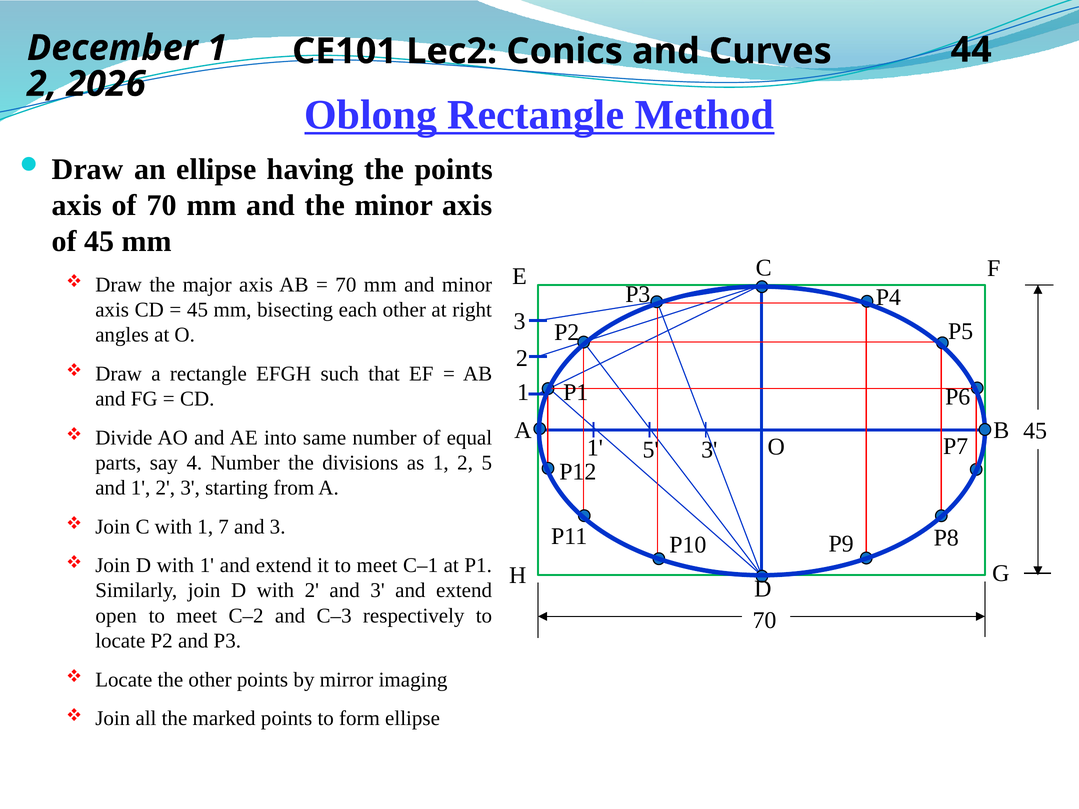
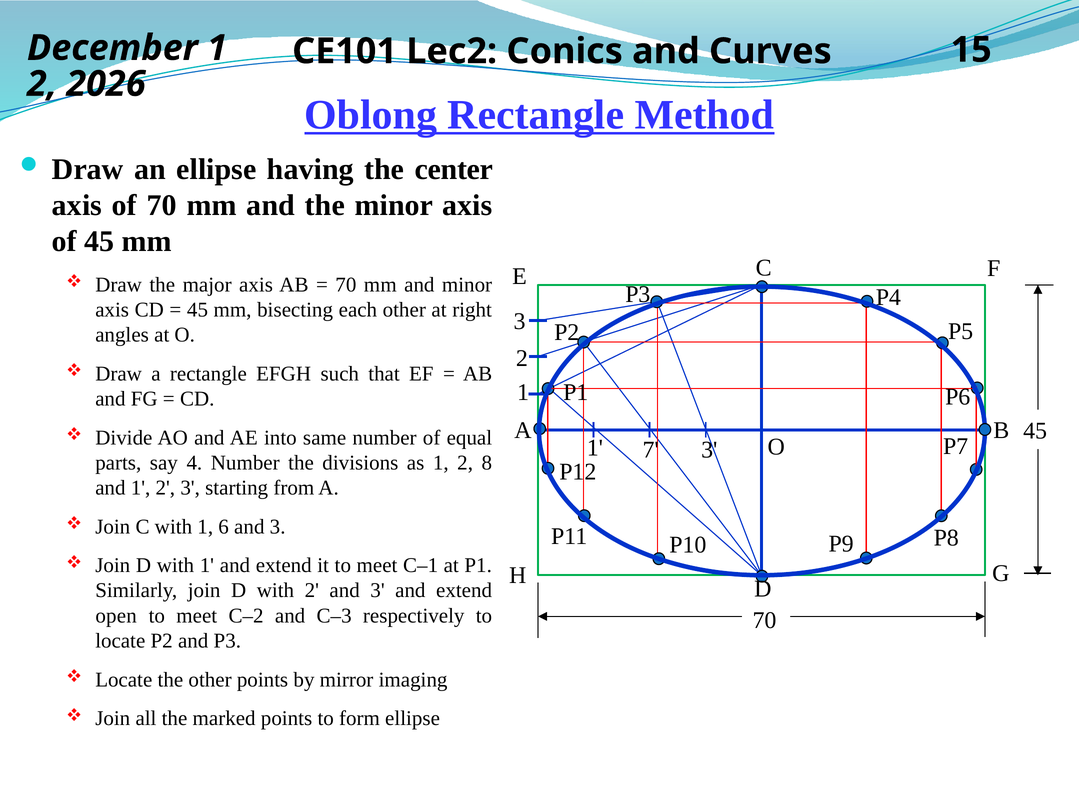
44: 44 -> 15 (971, 50)
the points: points -> center (454, 169)
1 5: 5 -> 7 (651, 450)
2 5: 5 -> 8 (487, 463)
7: 7 -> 6 (224, 527)
